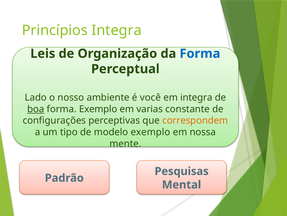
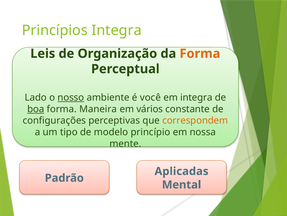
Forma colour: blue -> orange (200, 53)
nosso underline: none -> present (71, 97)
forma Exemplo: Exemplo -> Maneira (98, 109)
varias: varias -> vários (150, 109)
modelo exemplo: exemplo -> princípio (150, 132)
Pesquisas: Pesquisas -> Aplicadas (182, 171)
